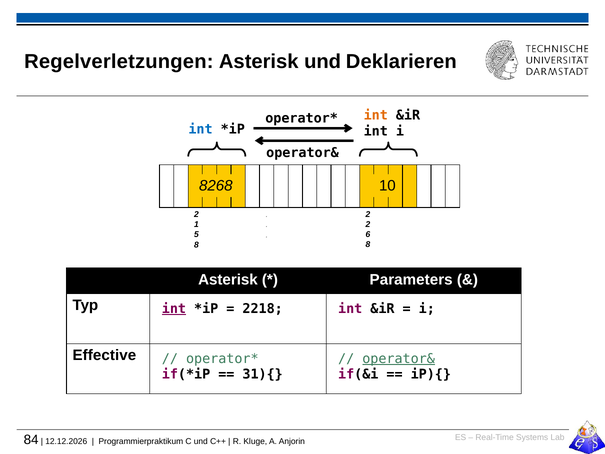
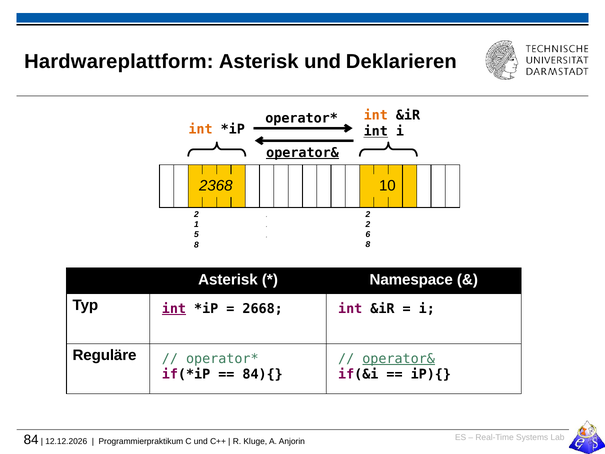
Regelverletzungen: Regelverletzungen -> Hardwareplattform (119, 61)
int colour: blue -> orange (200, 129)
int underline: none -> present (376, 131)
operator& underline: none -> present (303, 153)
8268: 8268 -> 2368 (216, 186)
Parameters: Parameters -> Namespace (411, 280)
2218: 2218 -> 2668 (263, 309)
Effective: Effective -> Reguläre (105, 355)
31){: 31){ -> 84){ (263, 374)
